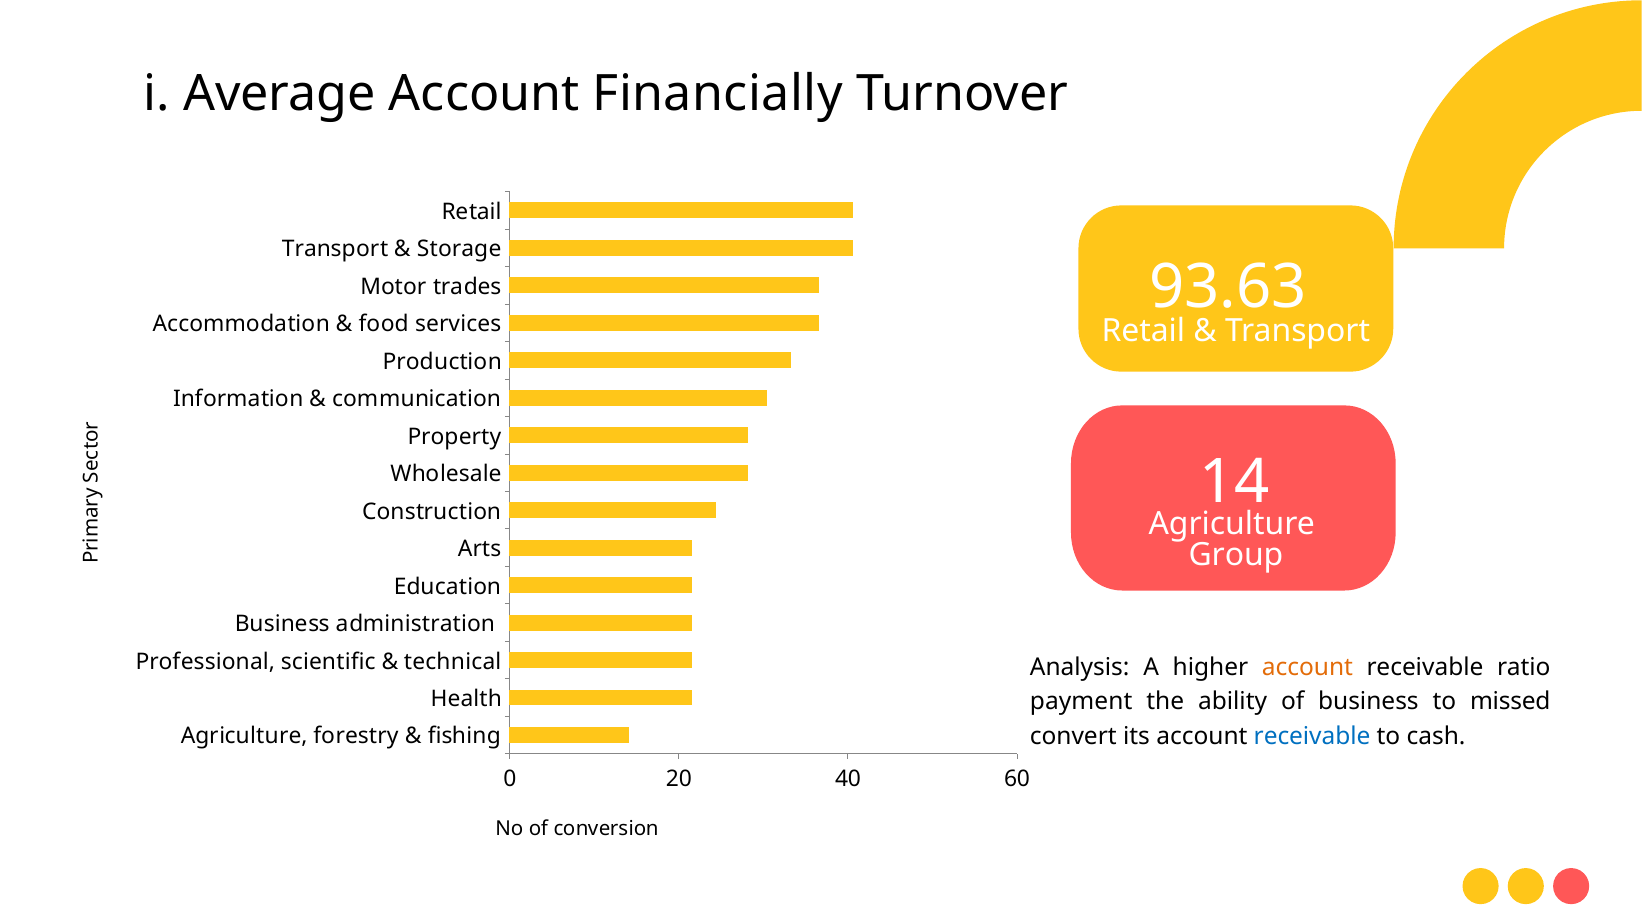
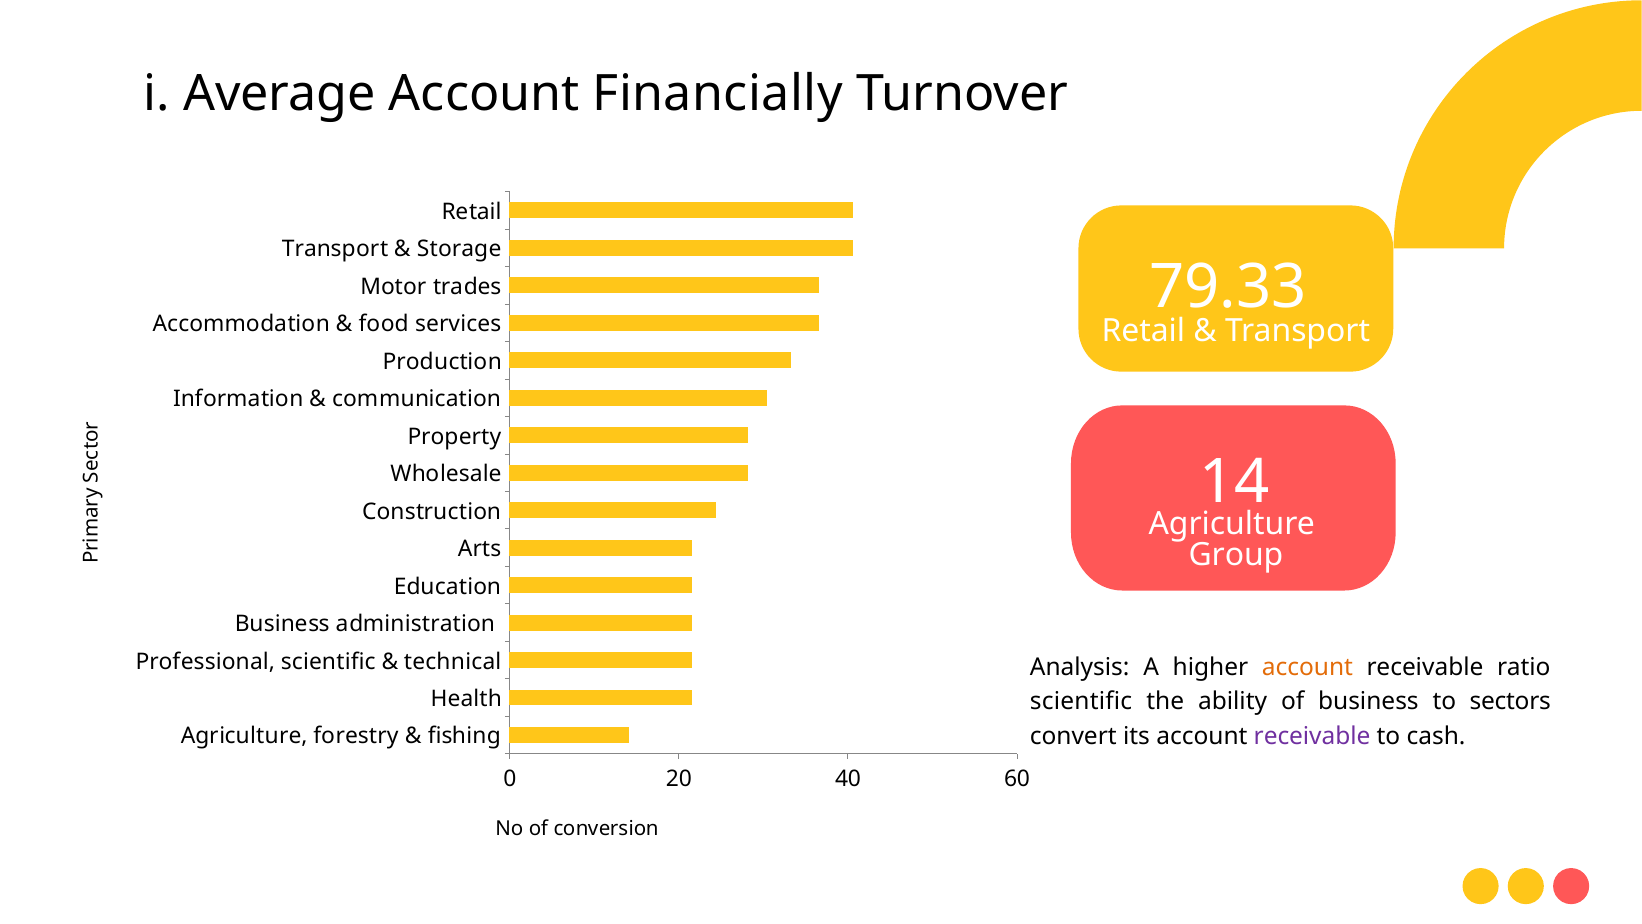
93.63: 93.63 -> 79.33 (1228, 287)
payment: payment -> scientific (1081, 702)
missed: missed -> sectors (1510, 702)
receivable colour: blue -> purple (1312, 736)
